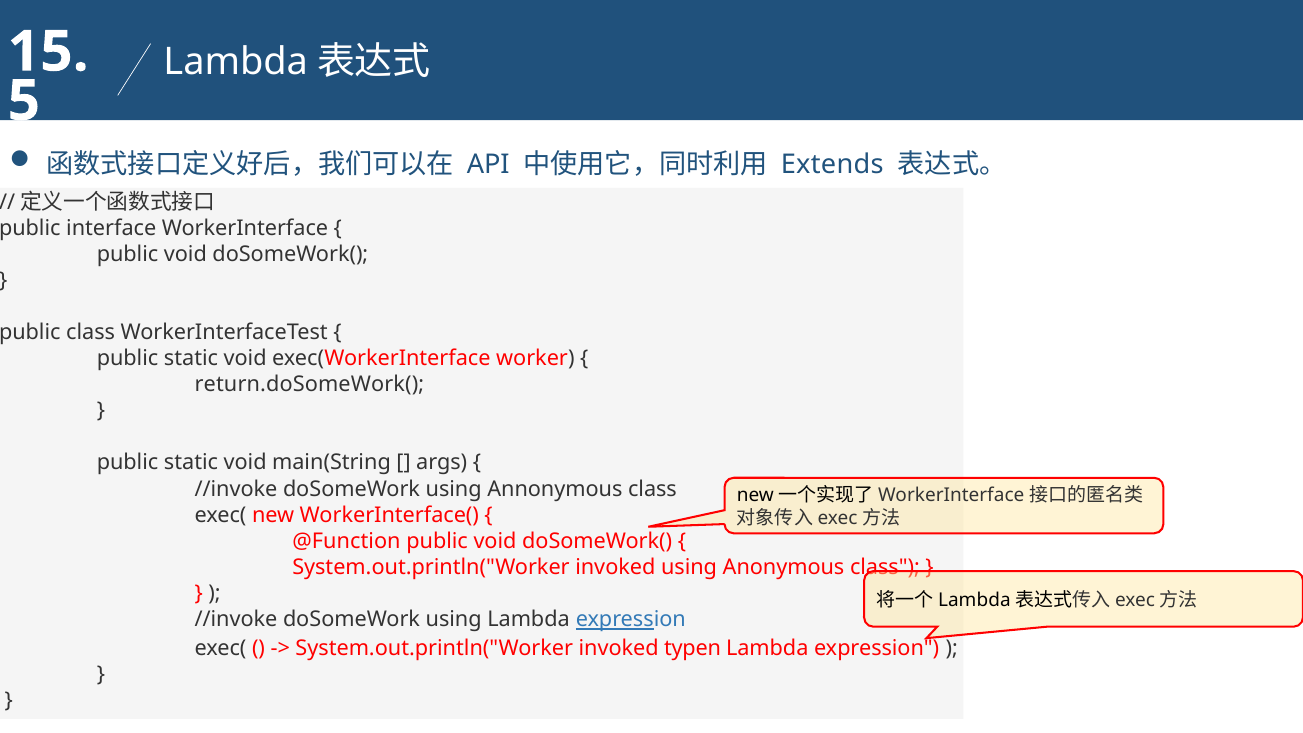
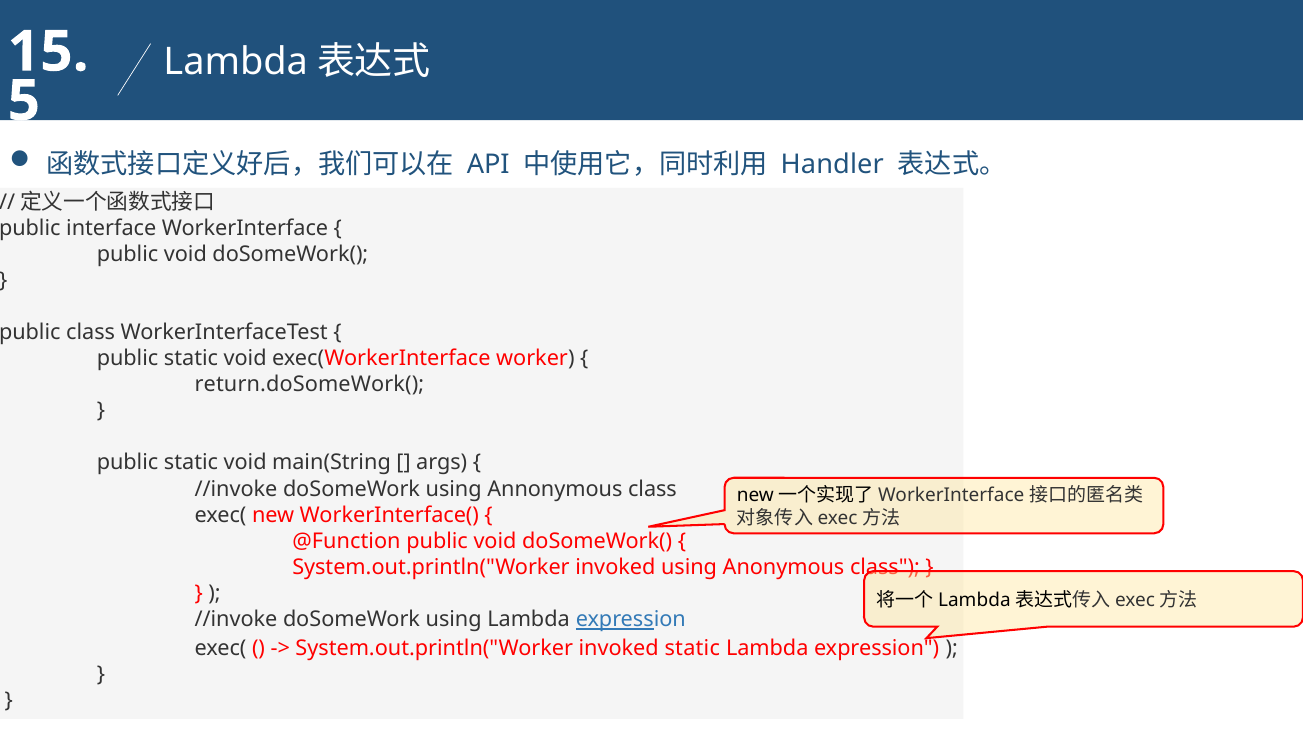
Extends: Extends -> Handler (832, 164)
invoked typen: typen -> static (692, 649)
